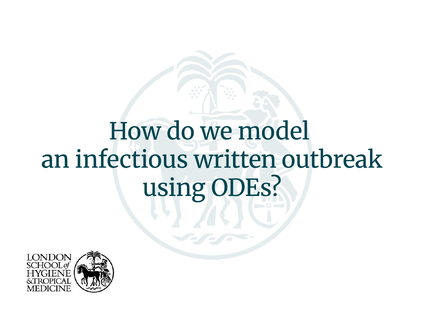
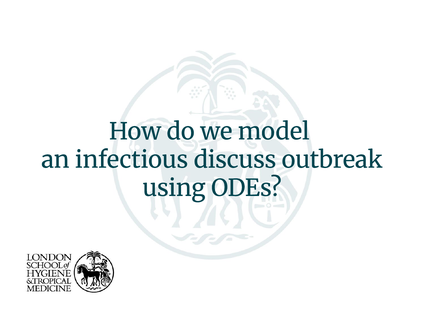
written: written -> discuss (235, 160)
